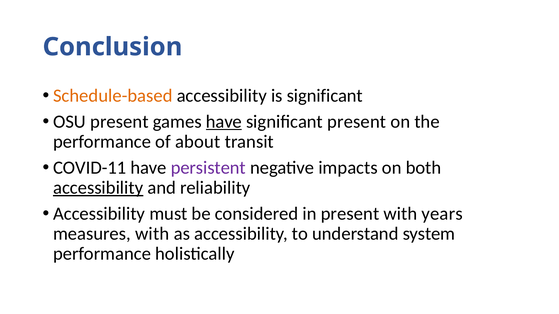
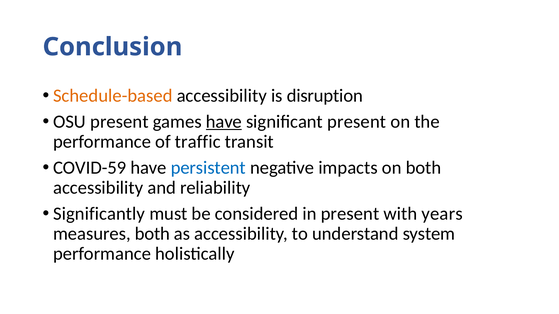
is significant: significant -> disruption (325, 96)
about: about -> traffic (198, 142)
COVID-11: COVID-11 -> COVID-59 (90, 168)
persistent colour: purple -> blue (208, 168)
accessibility underline: present -> none (98, 188)
Accessibility: Accessibility -> Significantly (99, 214)
measures with: with -> both (152, 234)
